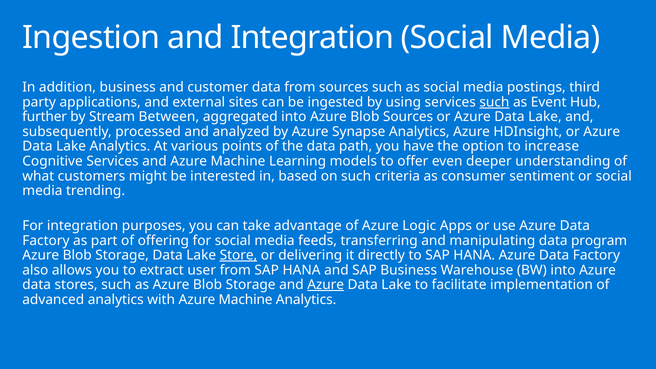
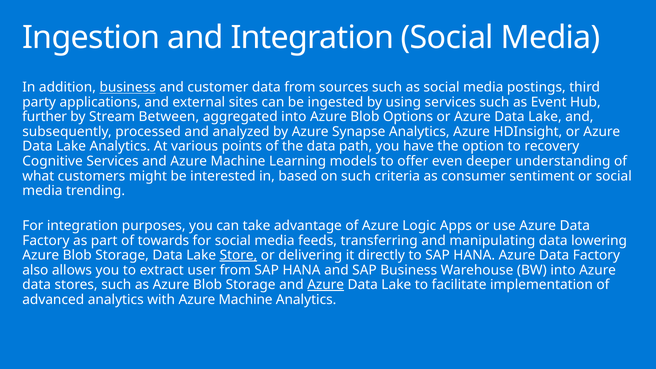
business underline: none -> present (128, 87)
such underline: present -> none (494, 102)
Blob Sources: Sources -> Options (408, 117)
increase: increase -> recovery (552, 146)
offering: offering -> towards (163, 240)
program: program -> lowering (599, 240)
